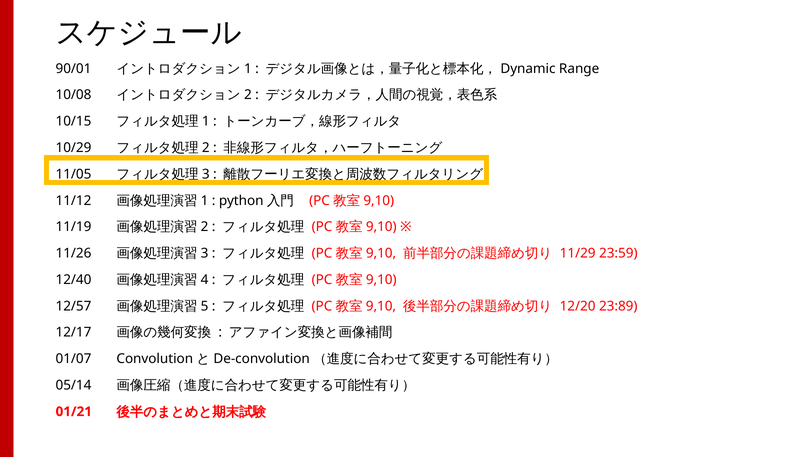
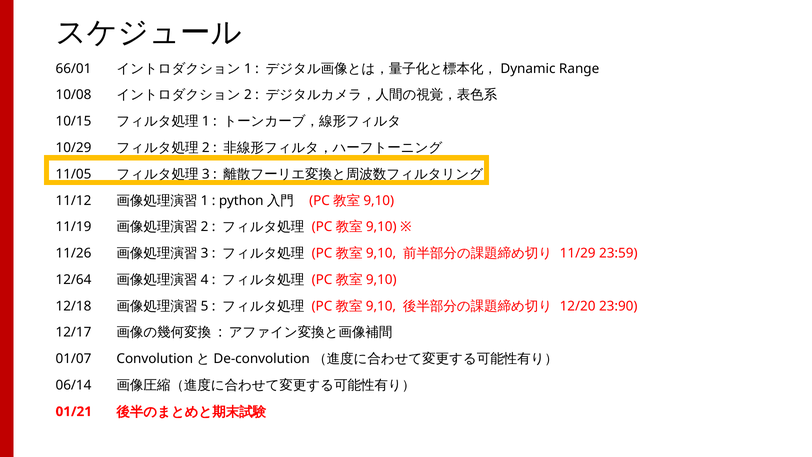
90/01: 90/01 -> 66/01 (74, 69)
12/40: 12/40 -> 12/64 (74, 280)
12/57: 12/57 -> 12/18 (74, 306)
23:89: 23:89 -> 23:90 (618, 306)
05/14: 05/14 -> 06/14 (74, 385)
